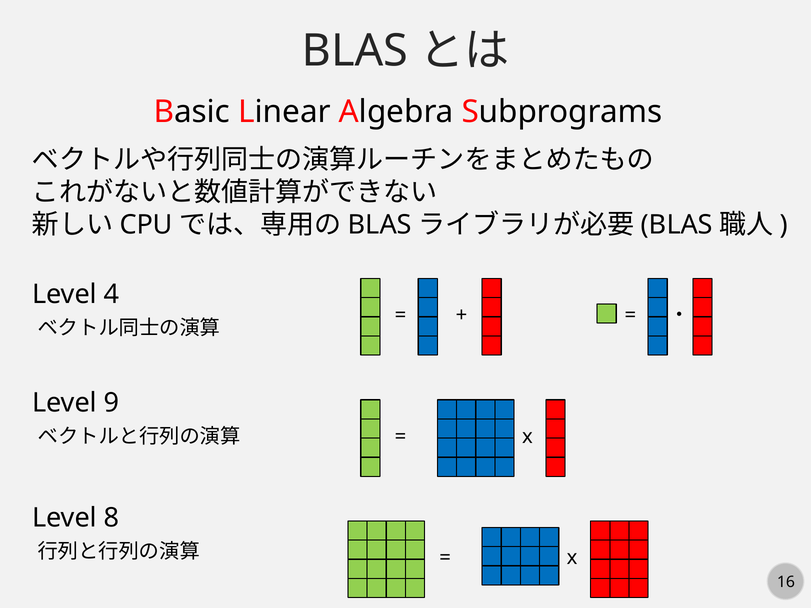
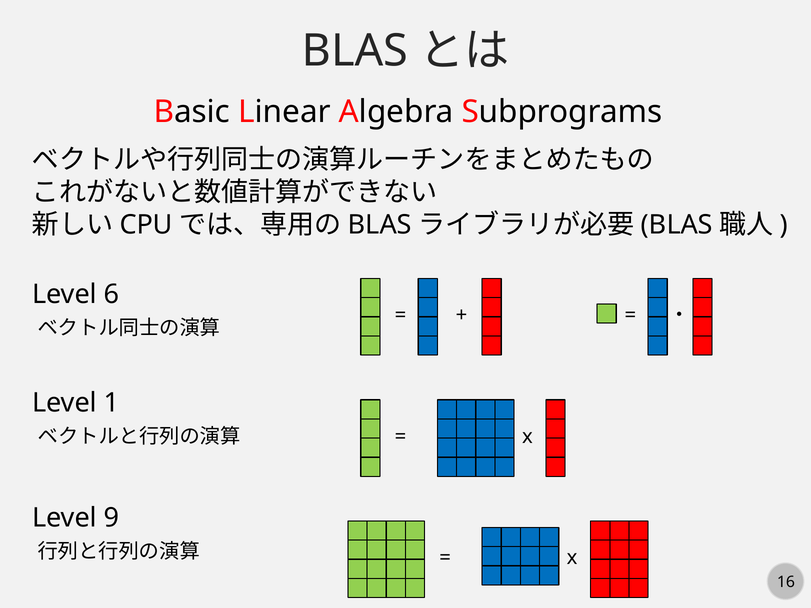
4: 4 -> 6 (112, 294)
9: 9 -> 1 (112, 403)
8: 8 -> 9 (112, 518)
